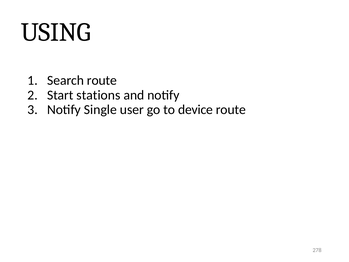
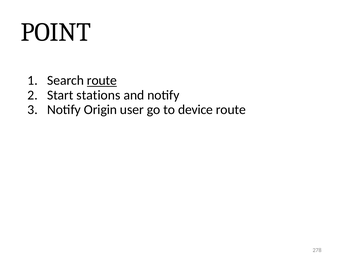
USING: USING -> POINT (56, 32)
route underline: none -> present (102, 80)
Single: Single -> Origin (100, 110)
